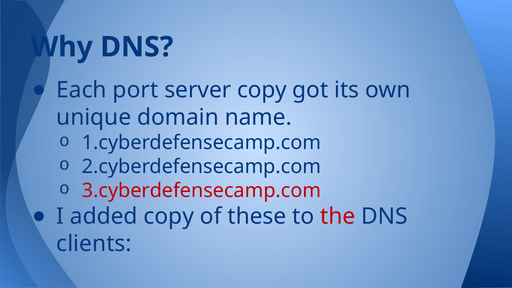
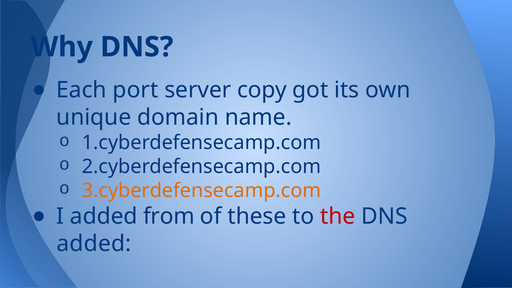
3.cyberdefensecamp.com colour: red -> orange (201, 191)
added copy: copy -> from (169, 216)
clients: clients -> added (94, 244)
